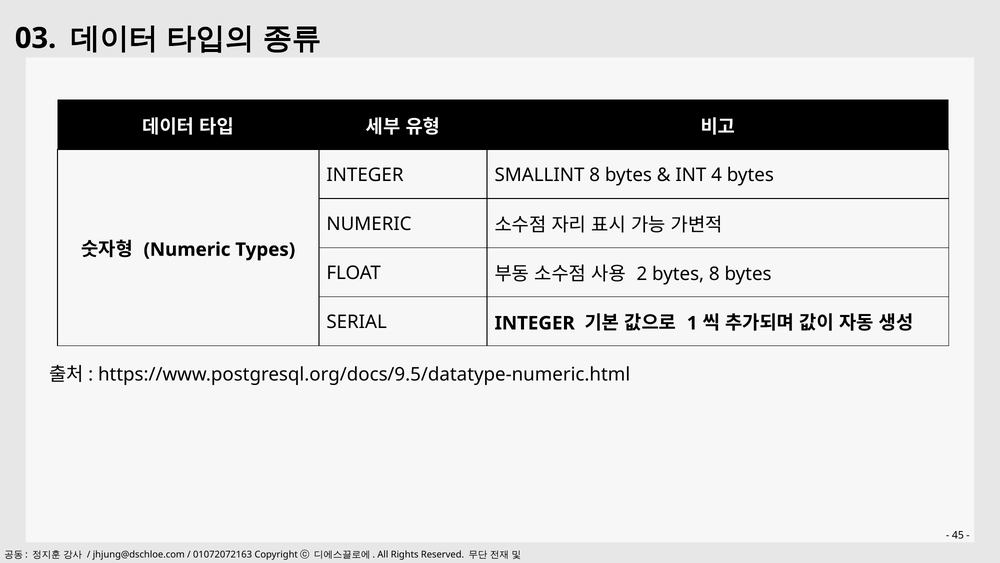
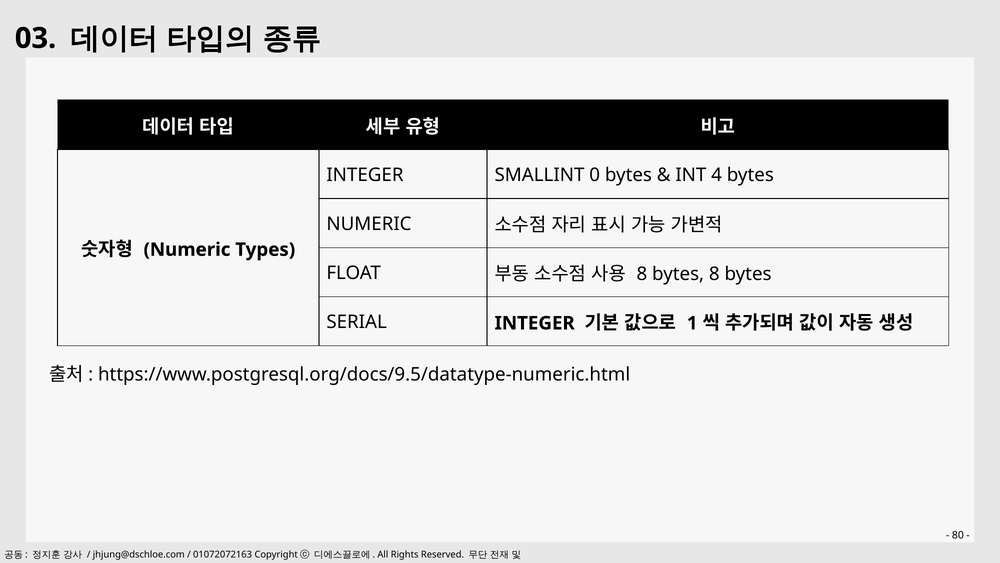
SMALLINT 8: 8 -> 0 (595, 175)
2: 2 -> 8 (642, 274)
45: 45 -> 80 (958, 535)
